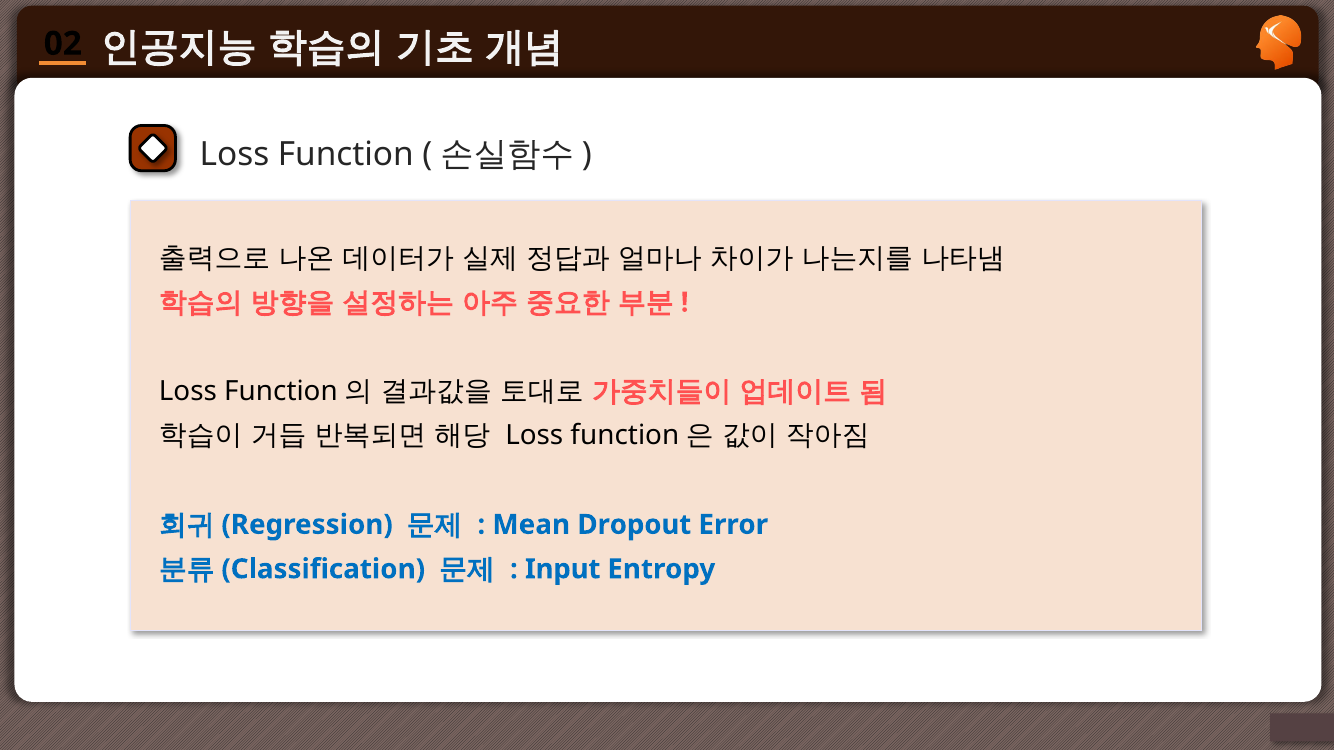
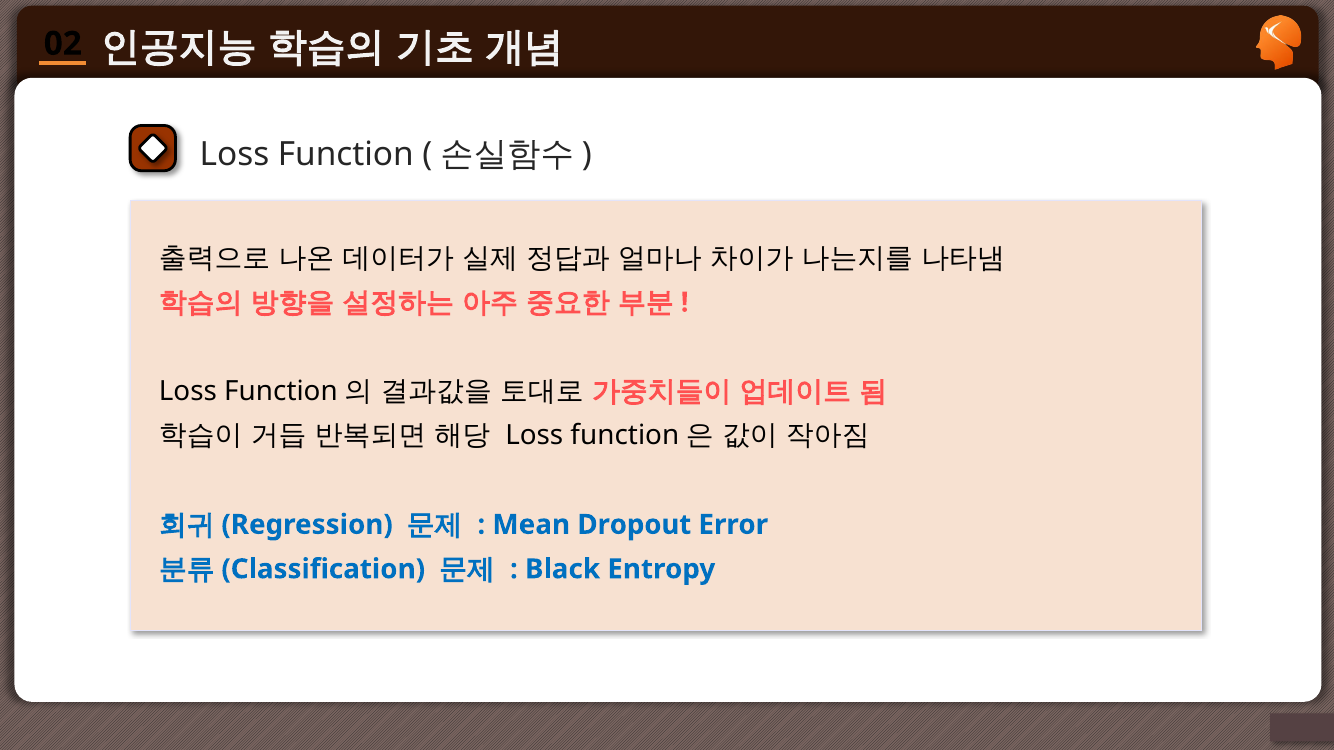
Input: Input -> Black (563, 569)
